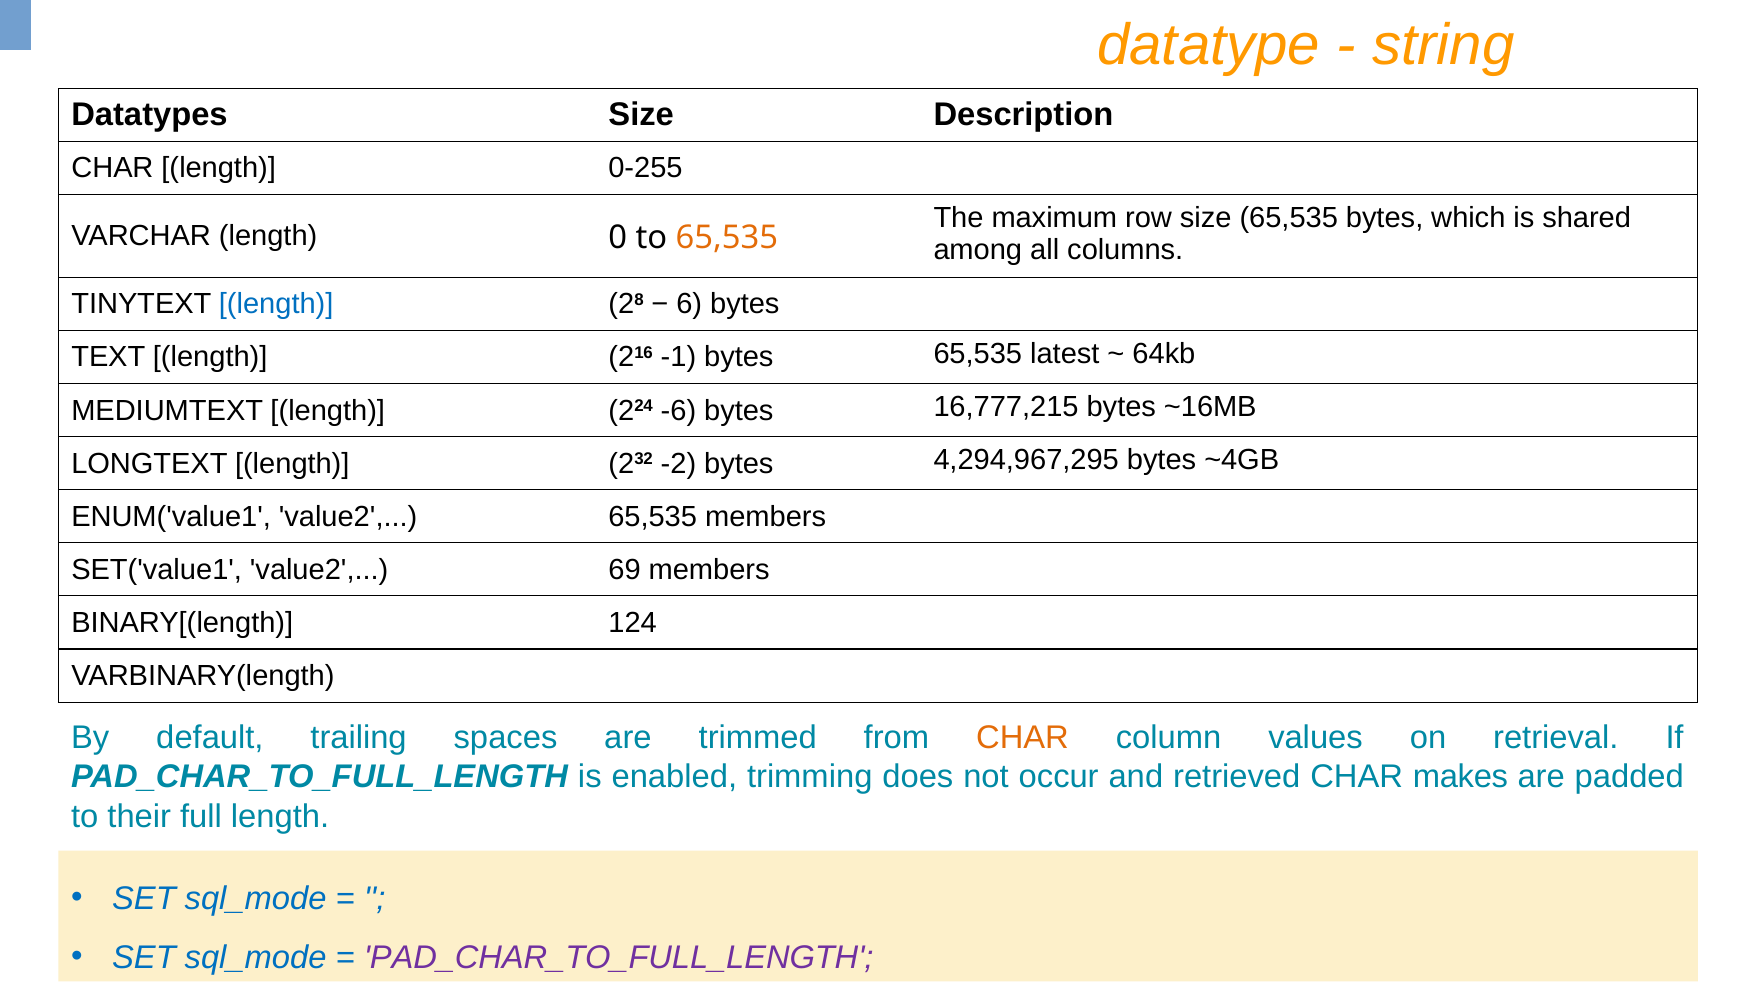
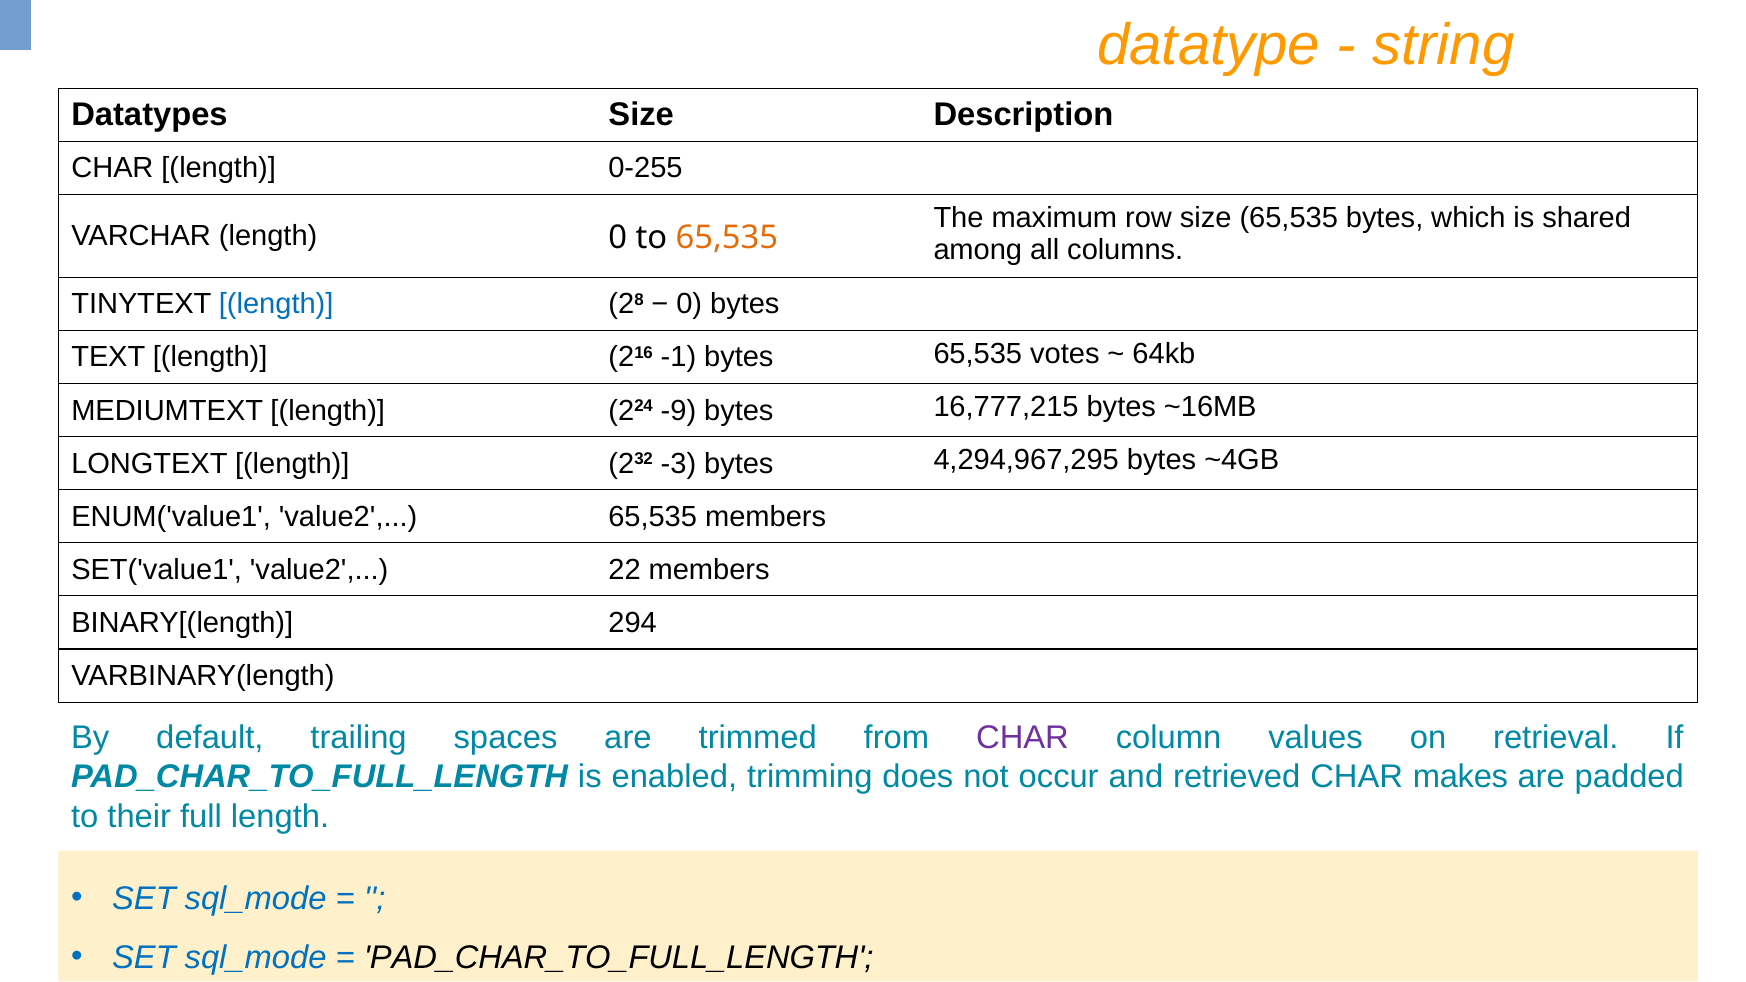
6: 6 -> 0 (689, 304)
latest: latest -> votes (1065, 354)
-6: -6 -> -9 (678, 411)
-2: -2 -> -3 (678, 464)
69: 69 -> 22 (625, 570)
124: 124 -> 294 (633, 623)
CHAR colour: orange -> purple (1022, 738)
PAD_CHAR_TO_FULL_LENGTH colour: purple -> black (619, 958)
